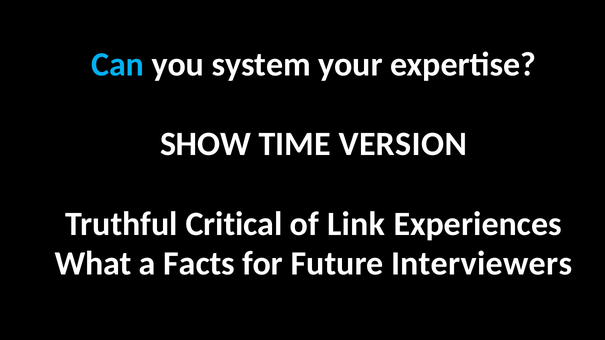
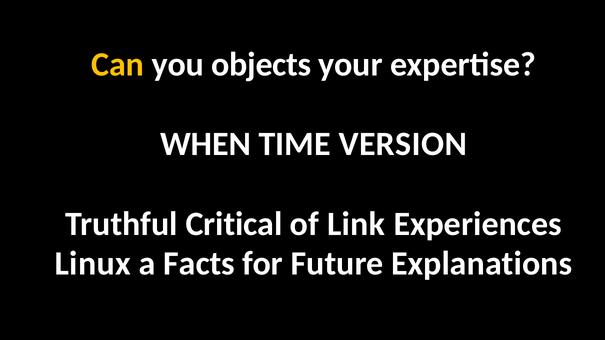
Can colour: light blue -> yellow (118, 64)
system: system -> objects (261, 64)
SHOW: SHOW -> WHEN (206, 144)
What: What -> Linux (93, 264)
Interviewers: Interviewers -> Explanations (482, 264)
